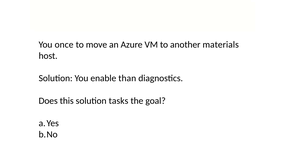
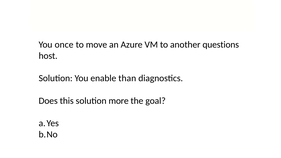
materials: materials -> questions (221, 45)
tasks: tasks -> more (119, 101)
